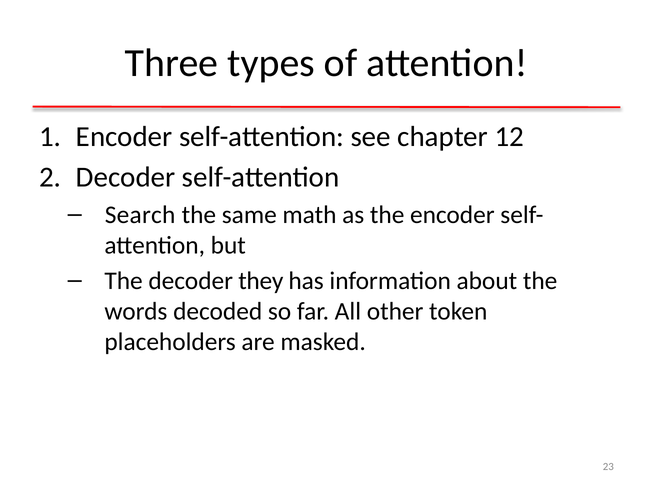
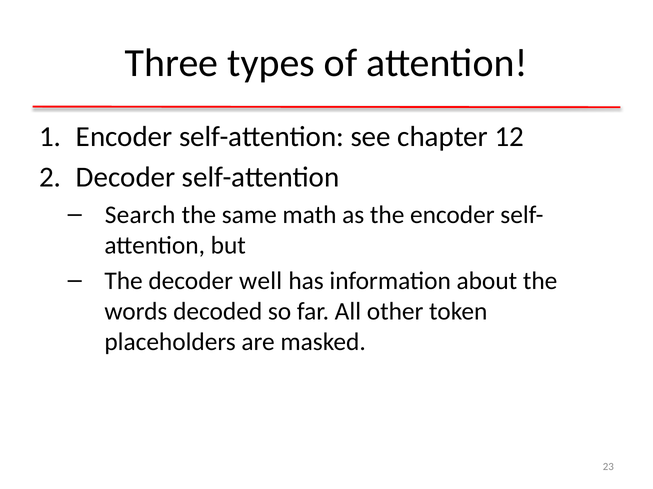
they: they -> well (261, 281)
